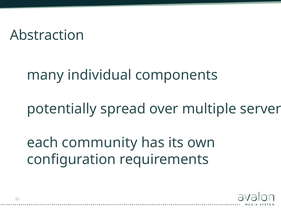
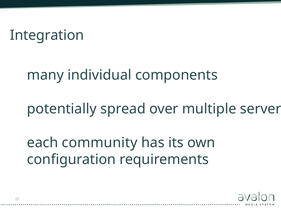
Abstraction: Abstraction -> Integration (47, 35)
